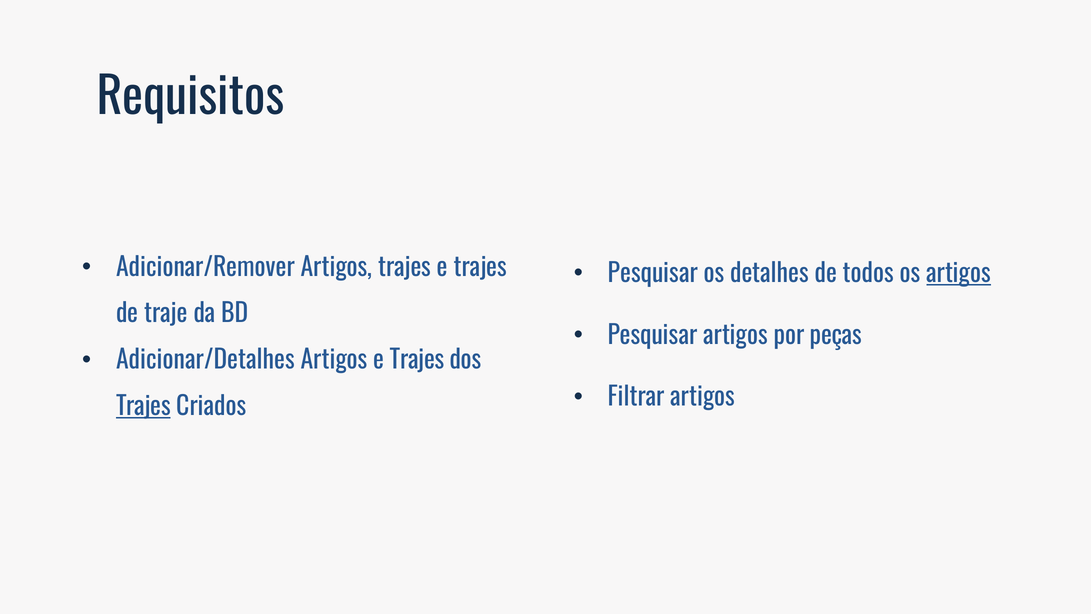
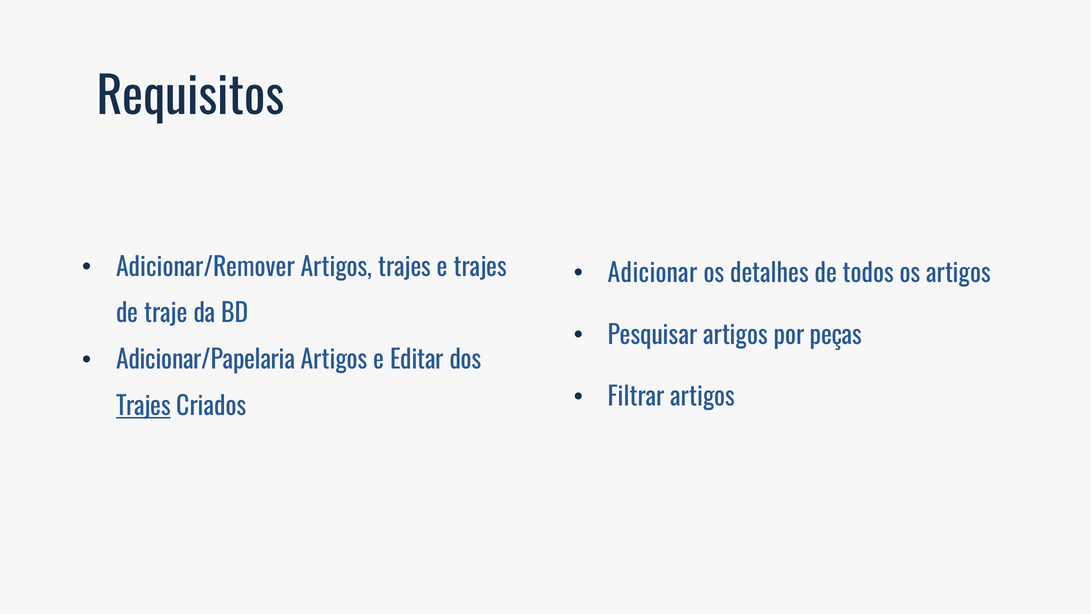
Pesquisar: Pesquisar -> Adicionar (653, 274)
artigos underline: present -> none (959, 274)
Adicionar/Detalhes: Adicionar/Detalhes -> Adicionar/Papelaria (206, 360)
Artigos e Trajes: Trajes -> Editar (417, 360)
